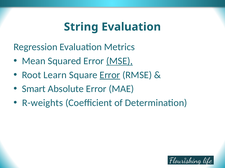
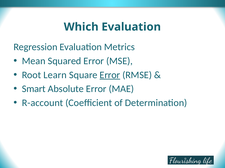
String: String -> Which (81, 27)
MSE underline: present -> none (120, 61)
R-weights: R-weights -> R-account (43, 103)
